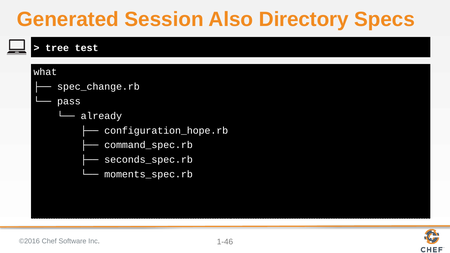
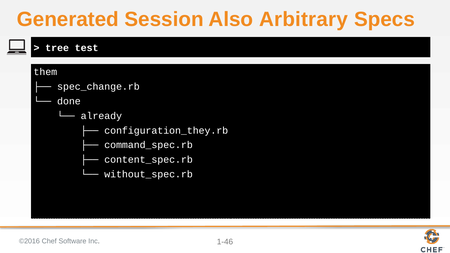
Directory: Directory -> Arbitrary (304, 19)
what: what -> them (45, 72)
pass: pass -> done (69, 101)
configuration_hope.rb: configuration_hope.rb -> configuration_they.rb (166, 130)
seconds_spec.rb: seconds_spec.rb -> content_spec.rb (149, 160)
moments_spec.rb: moments_spec.rb -> without_spec.rb (149, 174)
